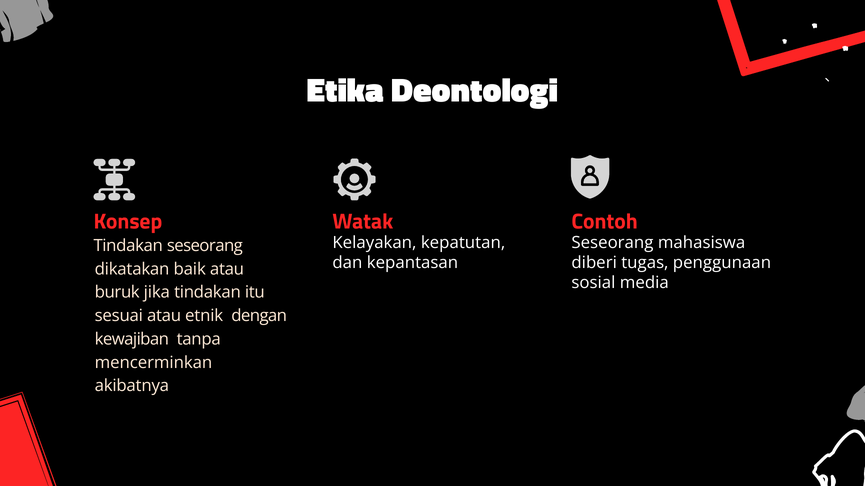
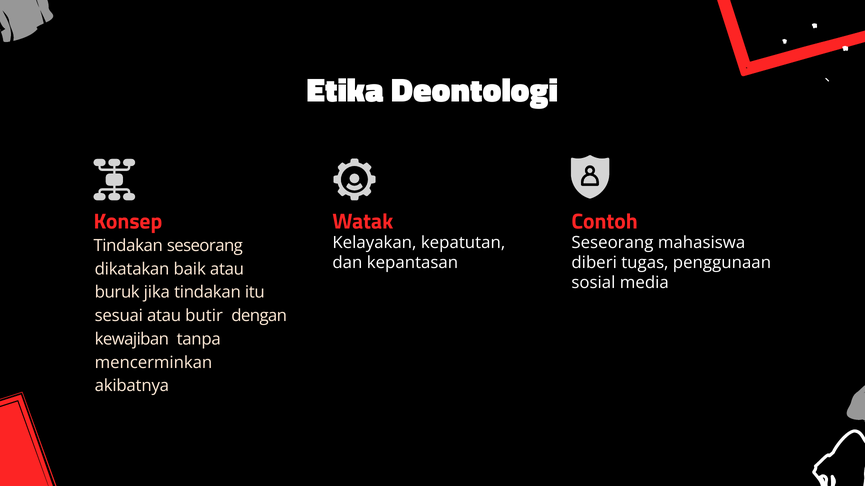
etnik: etnik -> butir (204, 316)
